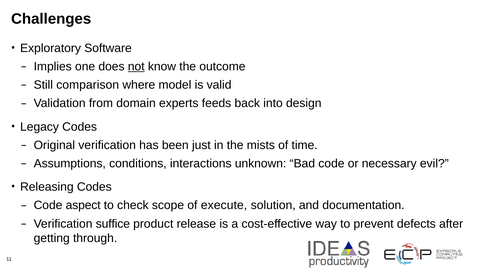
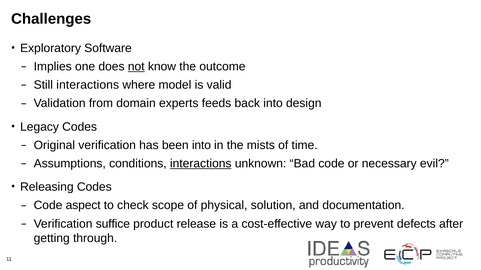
Still comparison: comparison -> interactions (88, 85)
been just: just -> into (201, 145)
interactions underline: none -> present (201, 164)
execute: execute -> physical (224, 206)
